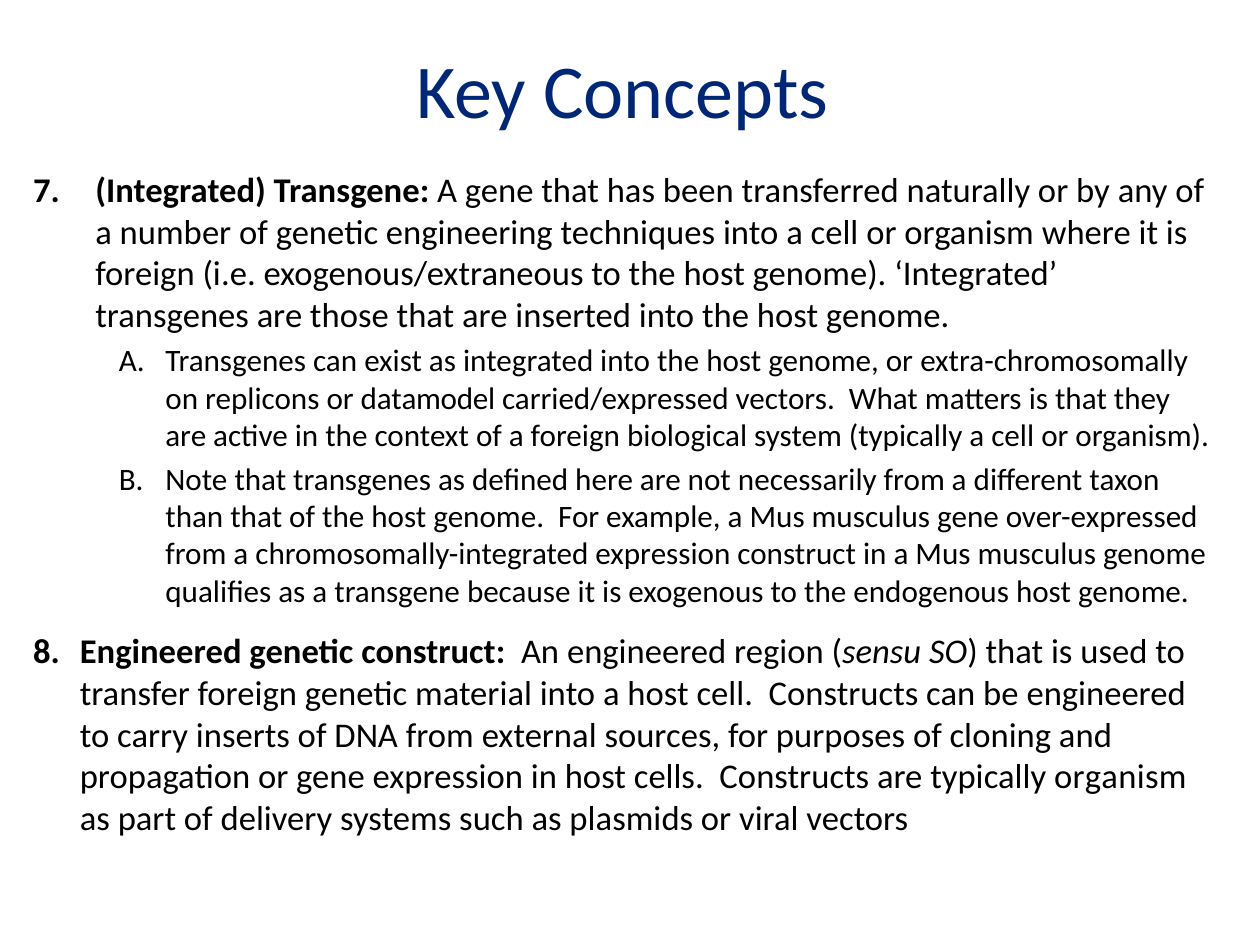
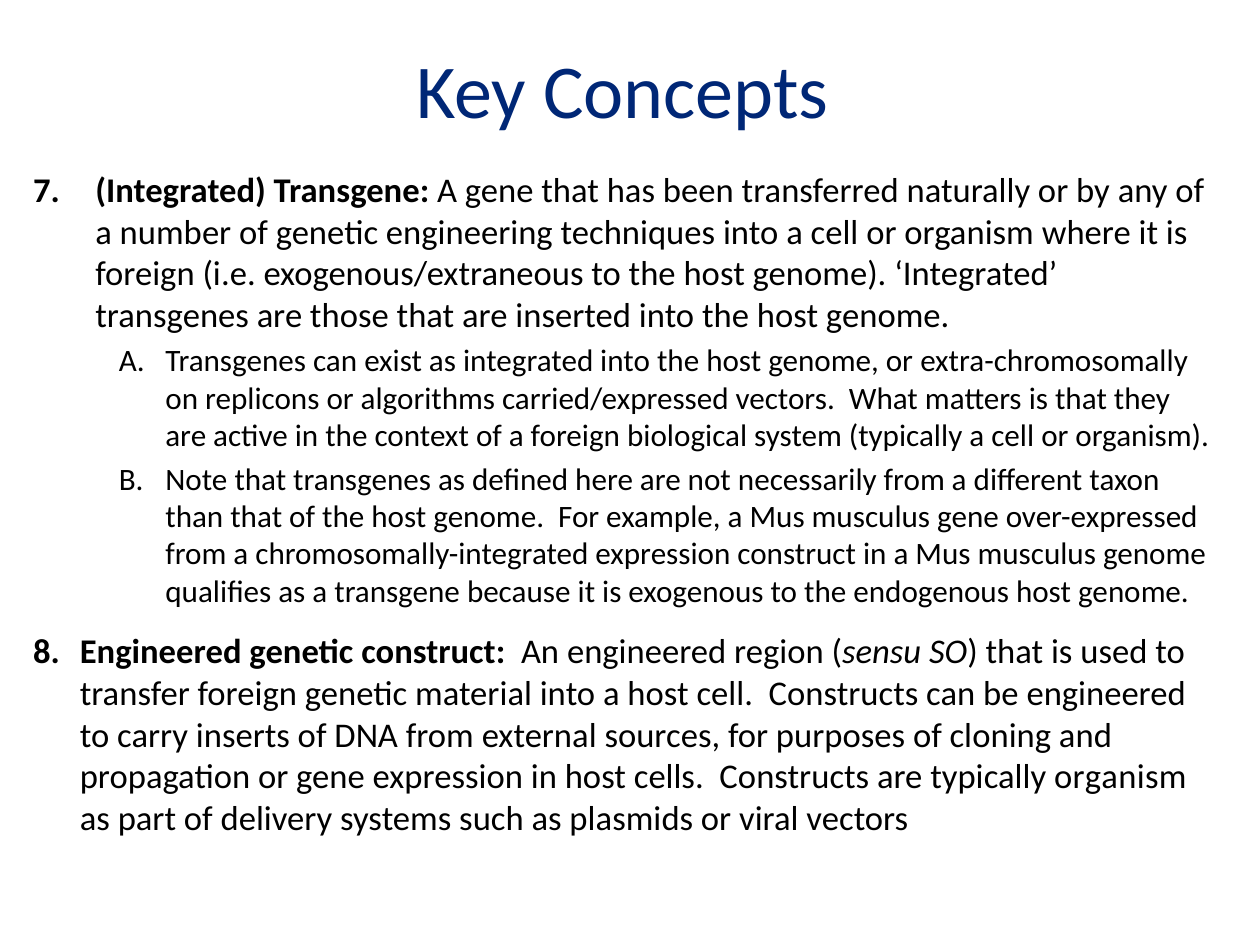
datamodel: datamodel -> algorithms (428, 399)
